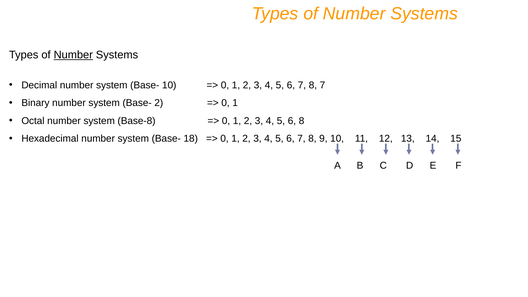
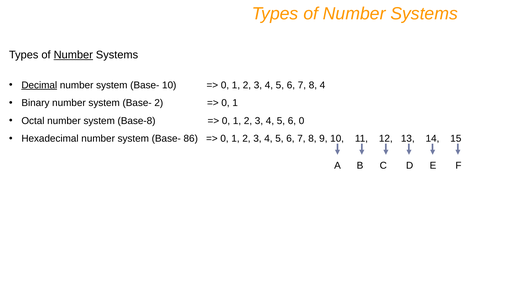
Decimal underline: none -> present (39, 85)
8 7: 7 -> 4 (322, 85)
6 8: 8 -> 0 (302, 121)
18: 18 -> 86 (191, 139)
